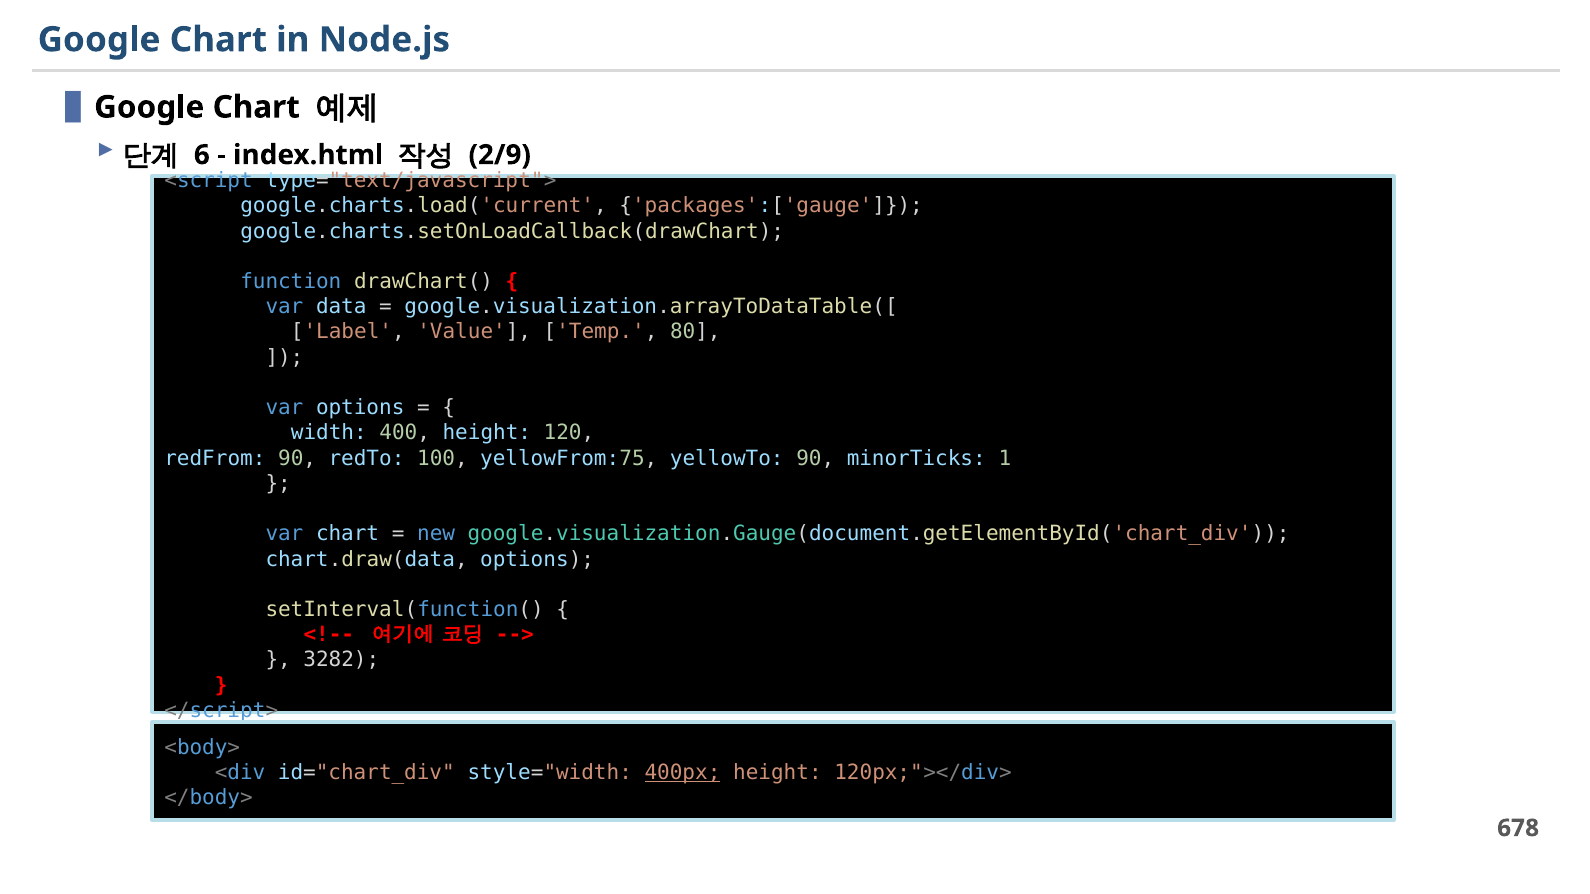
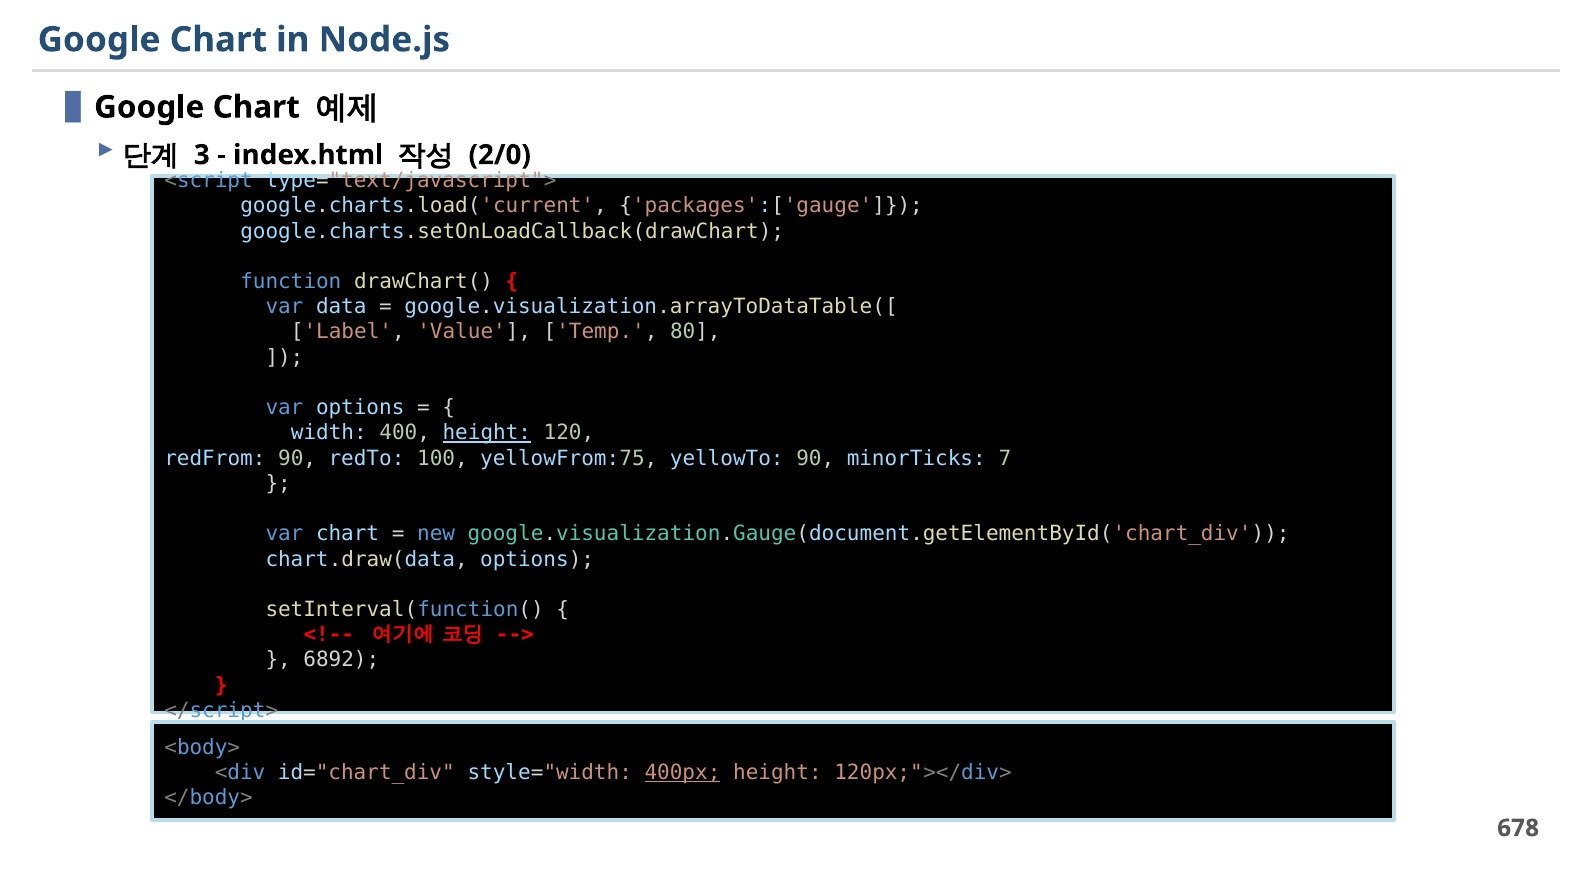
6: 6 -> 3 (202, 155)
2/9: 2/9 -> 2/0 (500, 155)
height underline: none -> present (487, 433)
1: 1 -> 7 (1005, 458)
3282: 3282 -> 6892 (341, 660)
